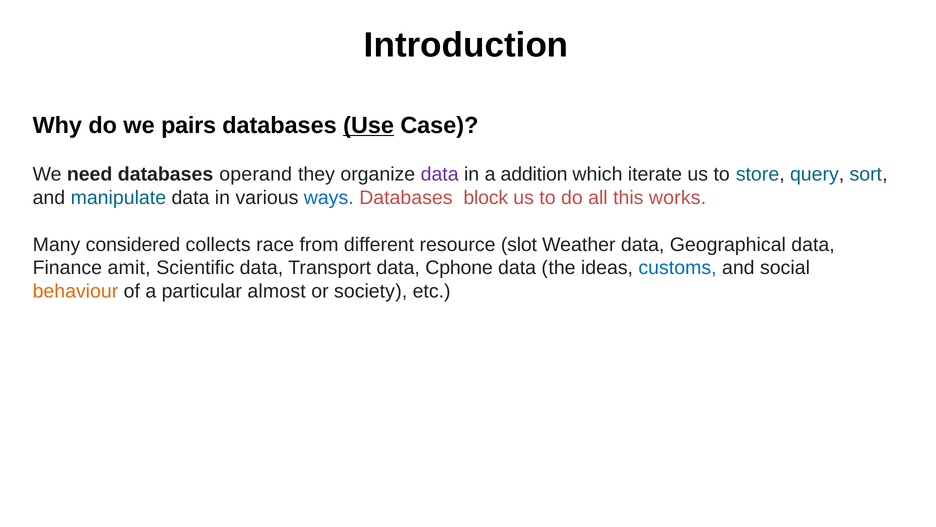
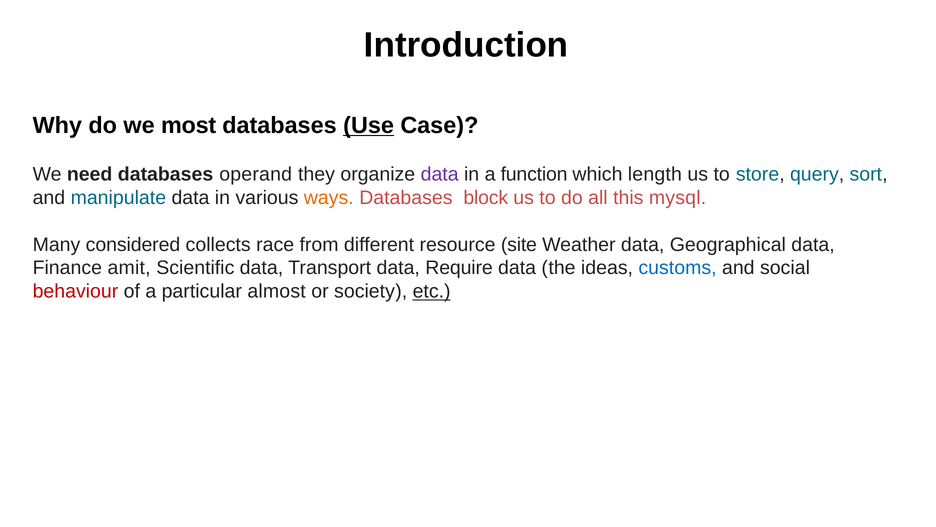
pairs: pairs -> most (189, 125)
addition: addition -> function (534, 174)
iterate: iterate -> length (655, 174)
ways colour: blue -> orange (329, 198)
works: works -> mysql (678, 198)
slot: slot -> site (519, 244)
Cphone: Cphone -> Require (459, 268)
behaviour colour: orange -> red (75, 291)
etc underline: none -> present (432, 291)
